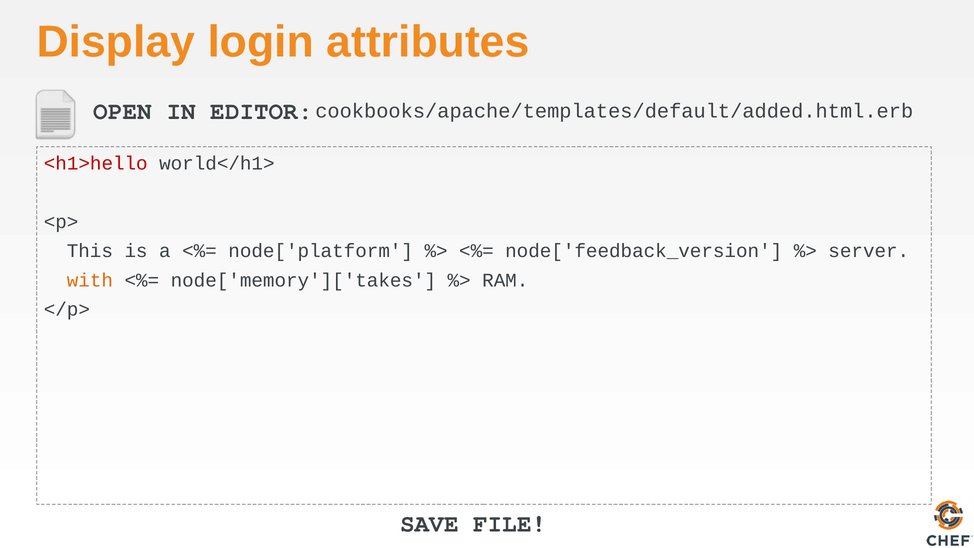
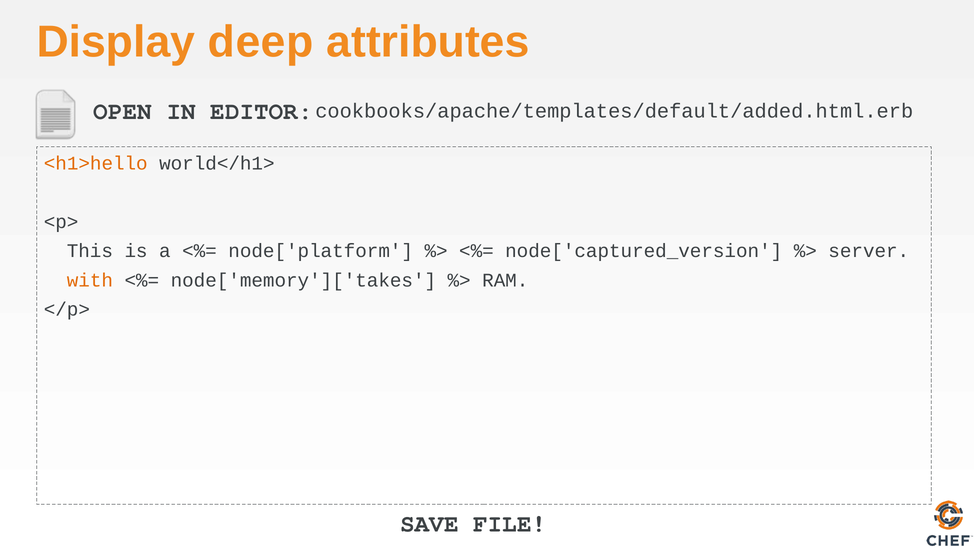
login: login -> deep (261, 42)
<h1>hello colour: red -> orange (96, 163)
node['feedback_version: node['feedback_version -> node['captured_version (644, 251)
